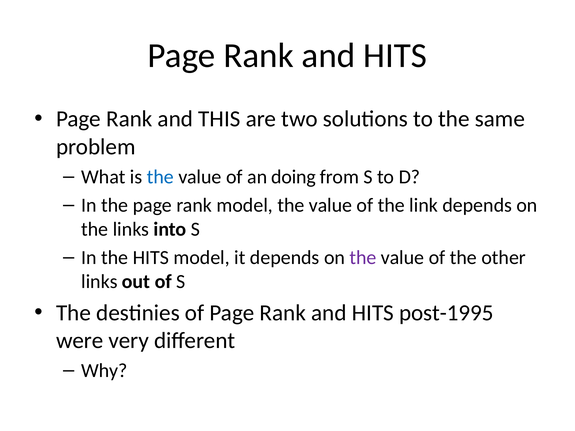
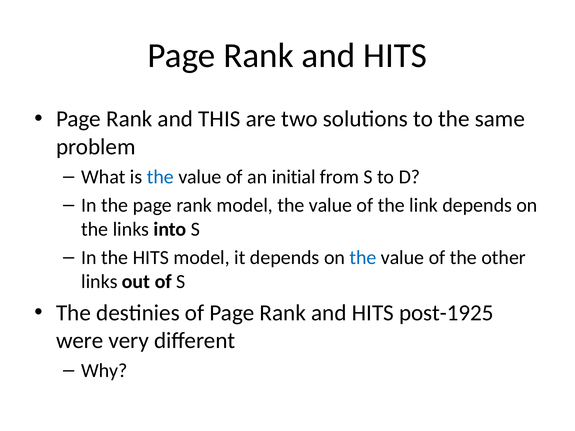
doing: doing -> initial (294, 177)
the colour: purple -> blue (363, 258)
post-1995: post-1995 -> post-1925 (446, 313)
